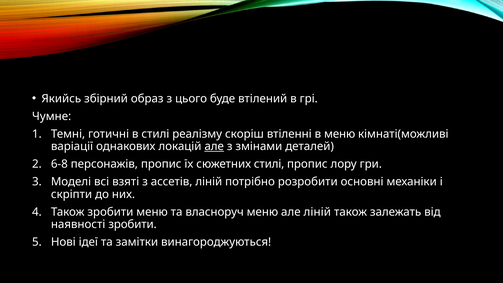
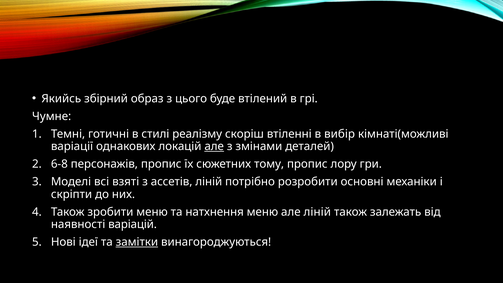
в меню: меню -> вибір (340, 134)
сюжетних стилі: стилі -> тому (269, 164)
власноруч: власноруч -> натхнення (215, 212)
наявності зробити: зробити -> варіацій (133, 224)
замітки underline: none -> present (137, 242)
